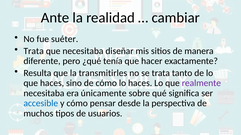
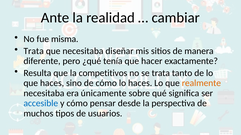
suéter: suéter -> misma (65, 39)
transmitirles: transmitirles -> competitivos (103, 73)
realmente colour: purple -> orange (201, 83)
